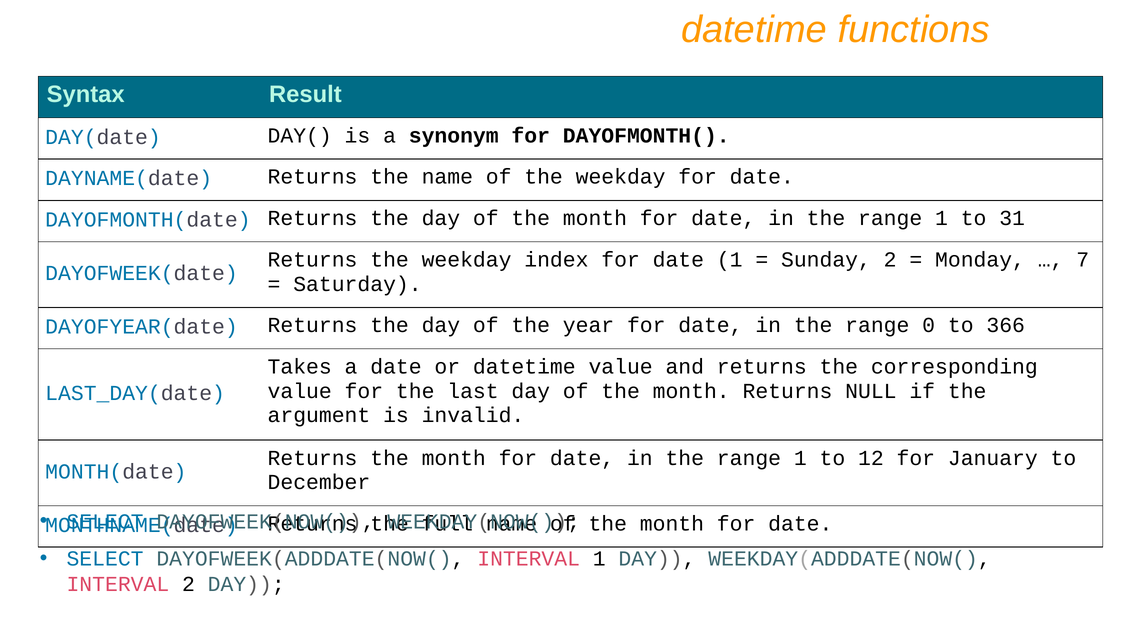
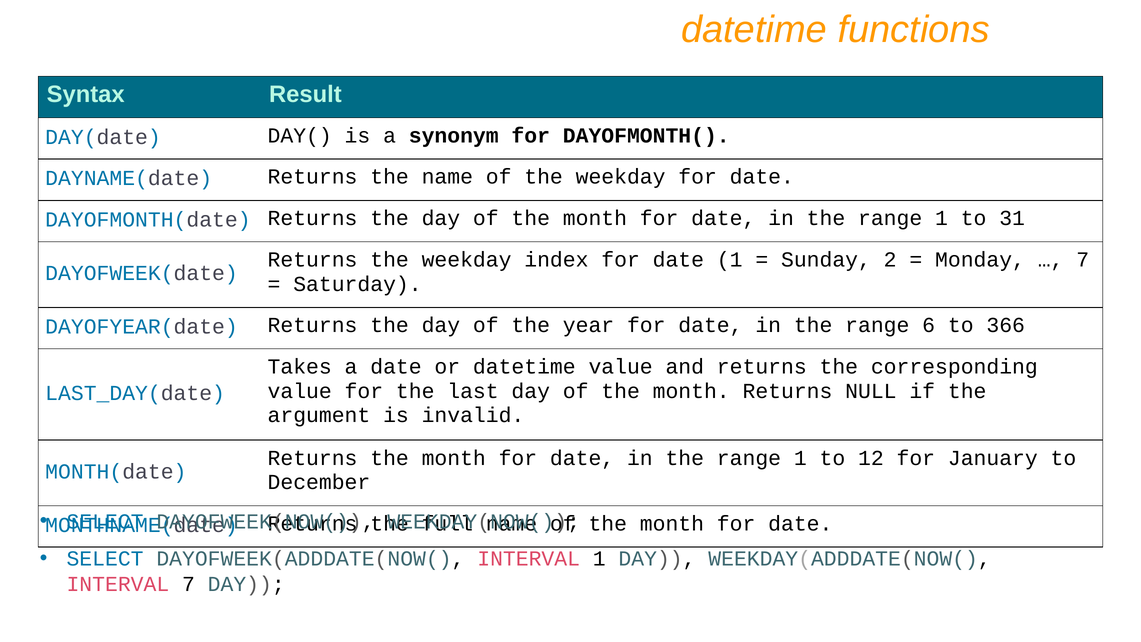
0: 0 -> 6 (929, 325)
INTERVAL 2: 2 -> 7 (188, 584)
